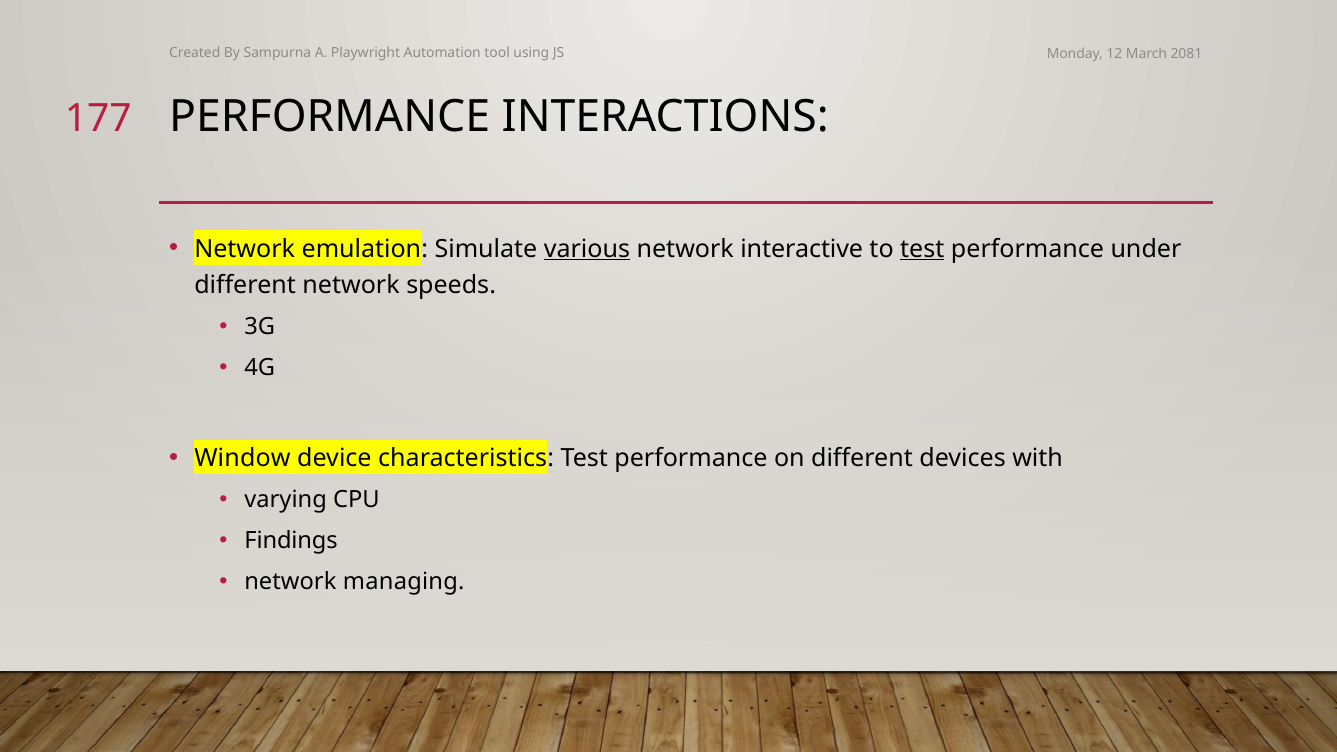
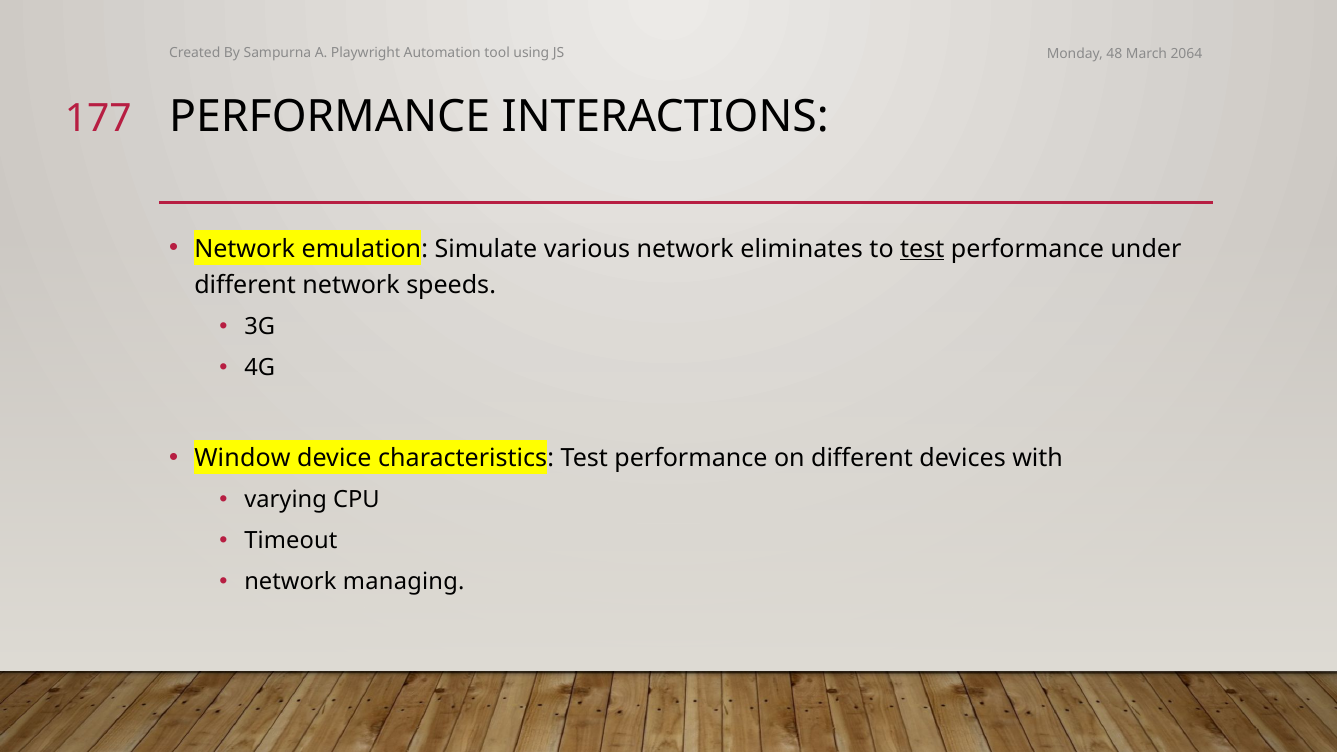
12: 12 -> 48 (1114, 54)
2081: 2081 -> 2064 (1186, 54)
various underline: present -> none (587, 249)
interactive: interactive -> eliminates (802, 249)
Findings: Findings -> Timeout (291, 541)
